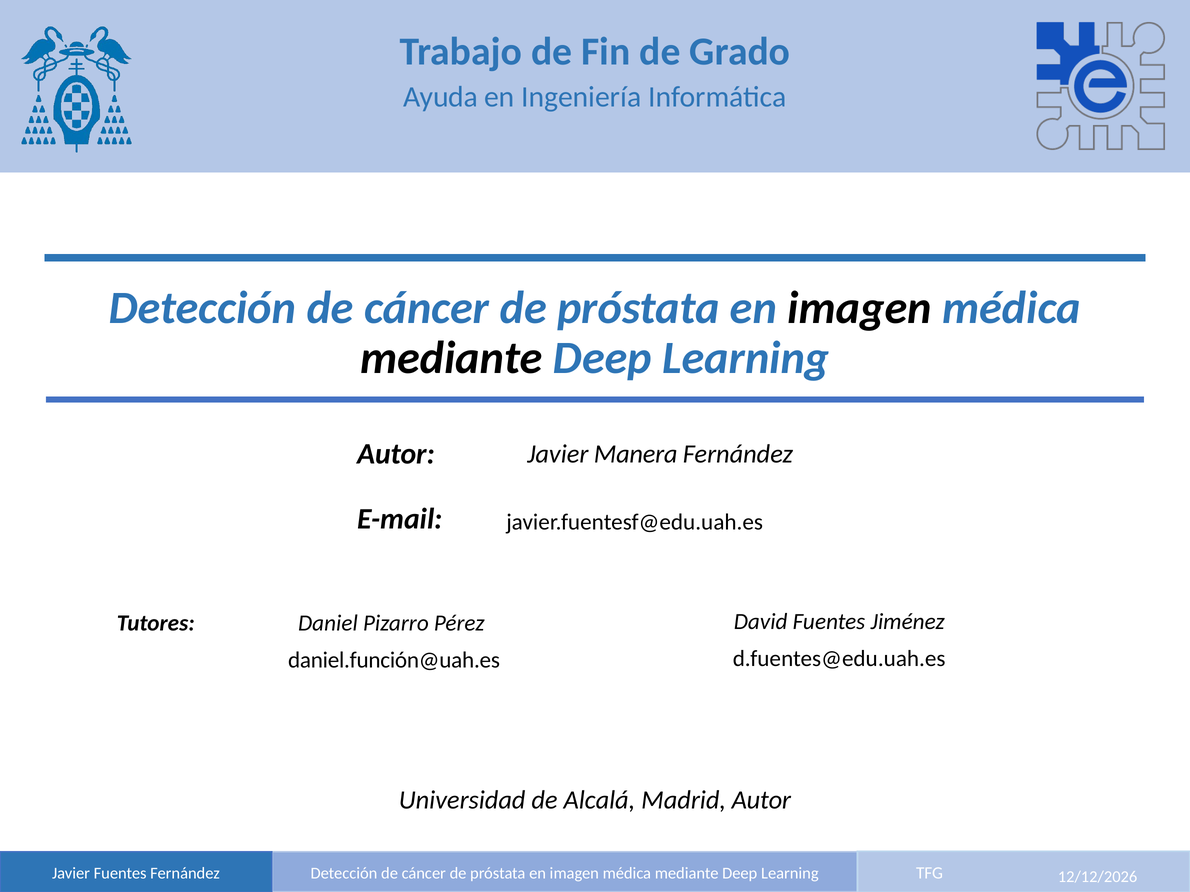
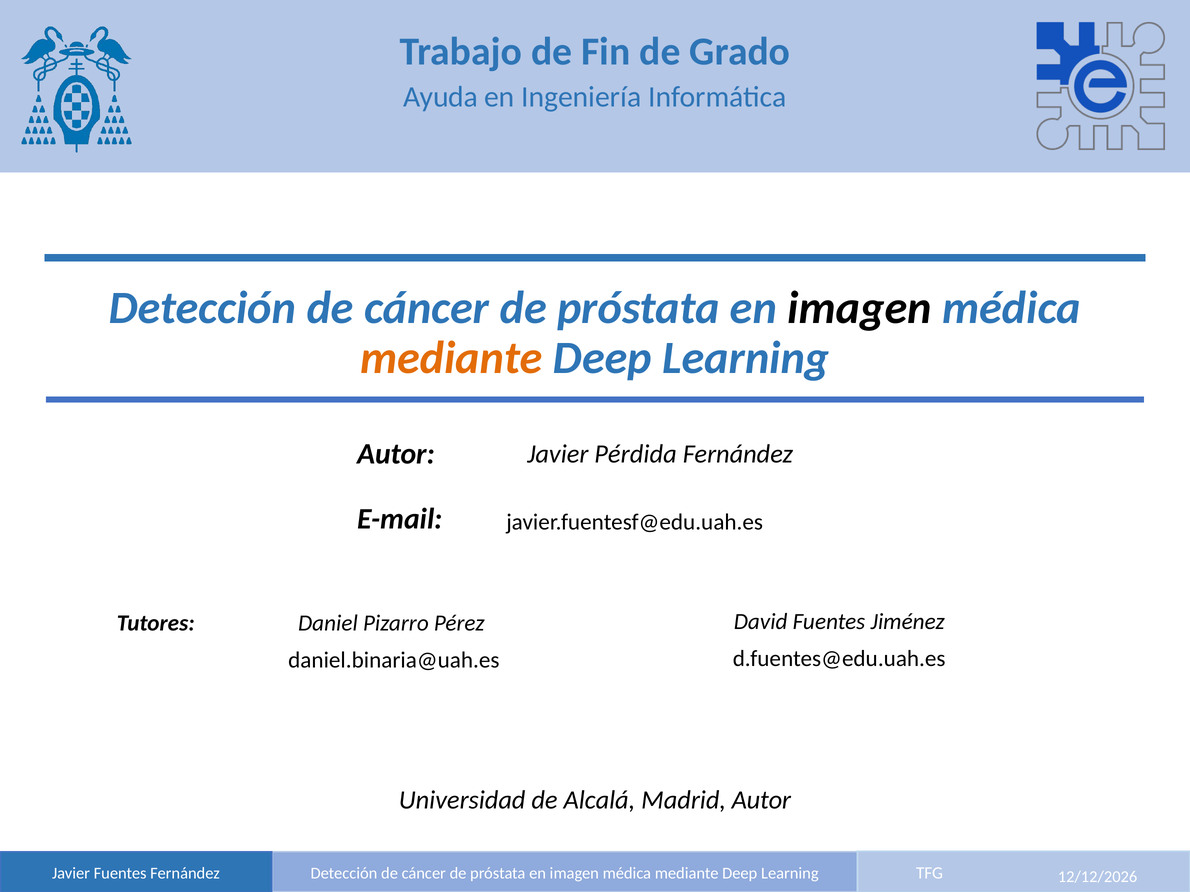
mediante colour: black -> orange (451, 358)
Manera: Manera -> Pérdida (636, 454)
daniel.función@uah.es: daniel.función@uah.es -> daniel.binaria@uah.es (394, 661)
